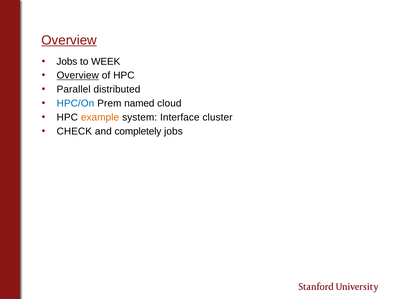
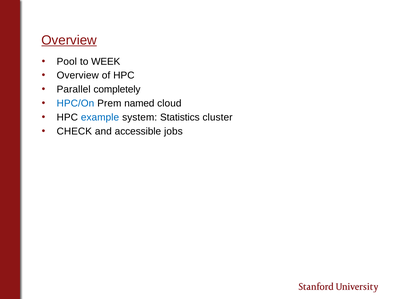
Jobs: Jobs -> Pool (67, 62)
Overview underline: present -> none (78, 76)
distributed: distributed -> completely (117, 89)
example colour: orange -> blue (100, 117)
Interface: Interface -> Statistics (180, 117)
completely: completely -> accessible (138, 131)
